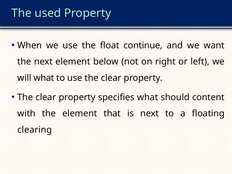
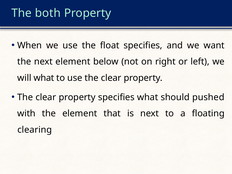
used: used -> both (48, 13)
float continue: continue -> specifies (143, 45)
content: content -> pushed (208, 97)
